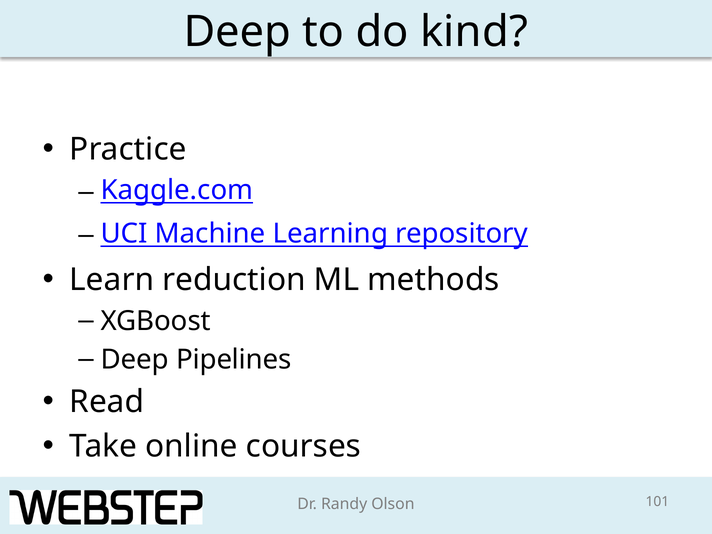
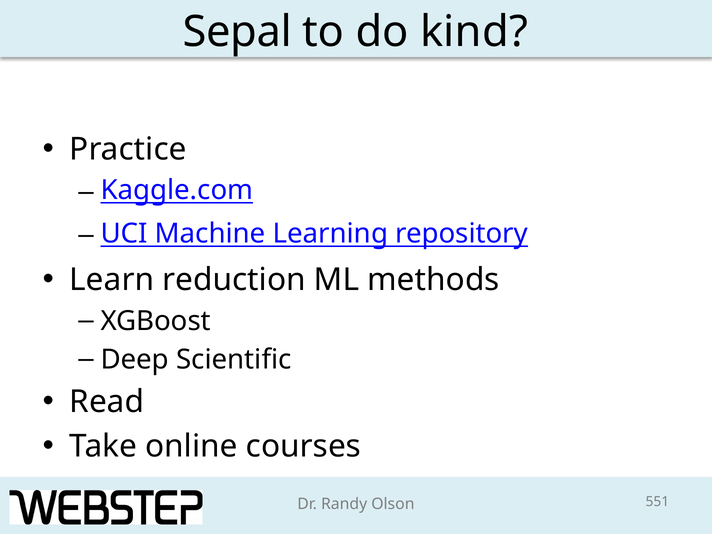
Deep: Deep -> Sepal (237, 32)
Pipelines: Pipelines -> Scientific (234, 360)
101: 101 -> 551 (657, 501)
